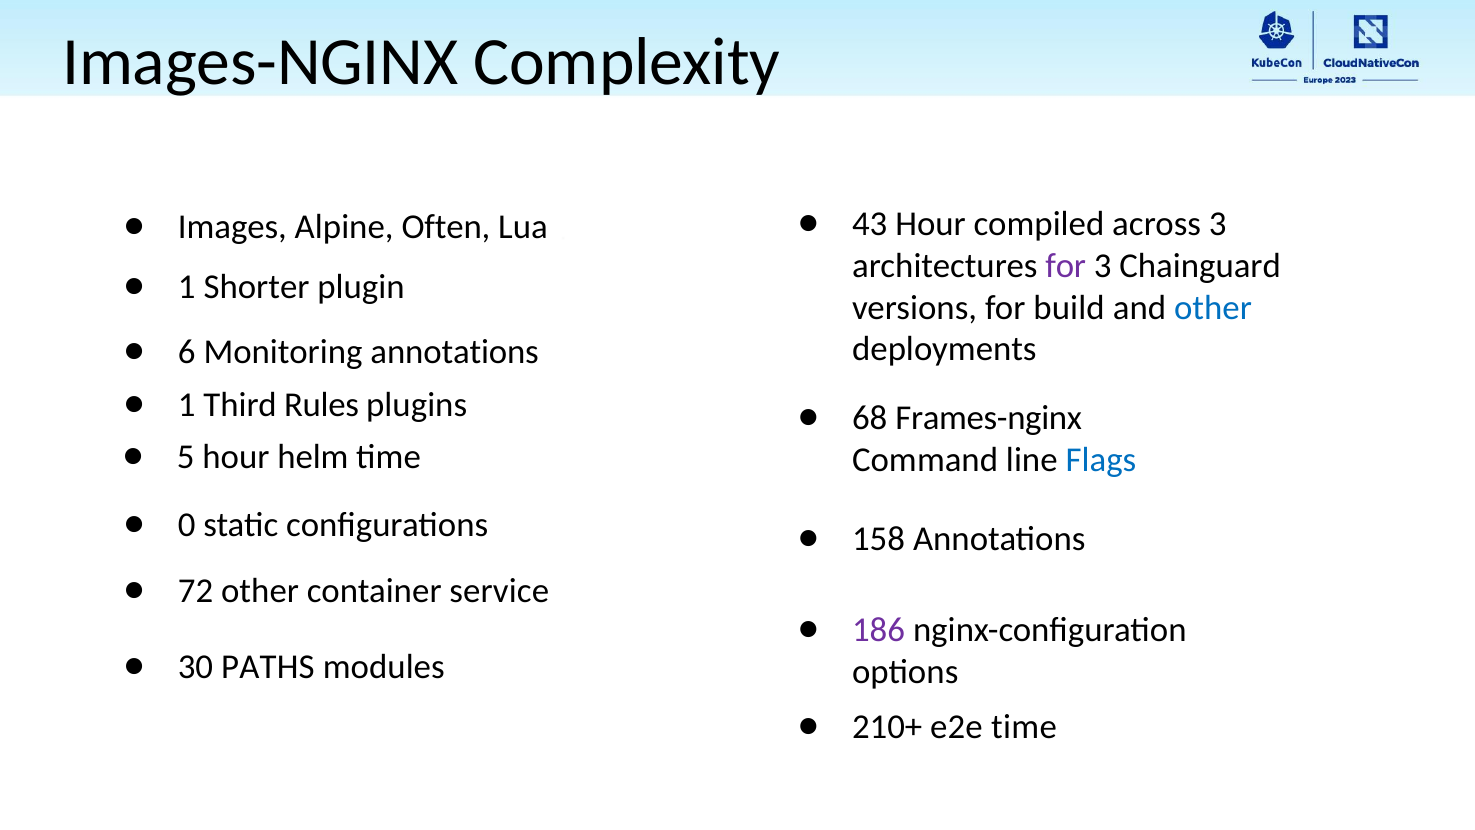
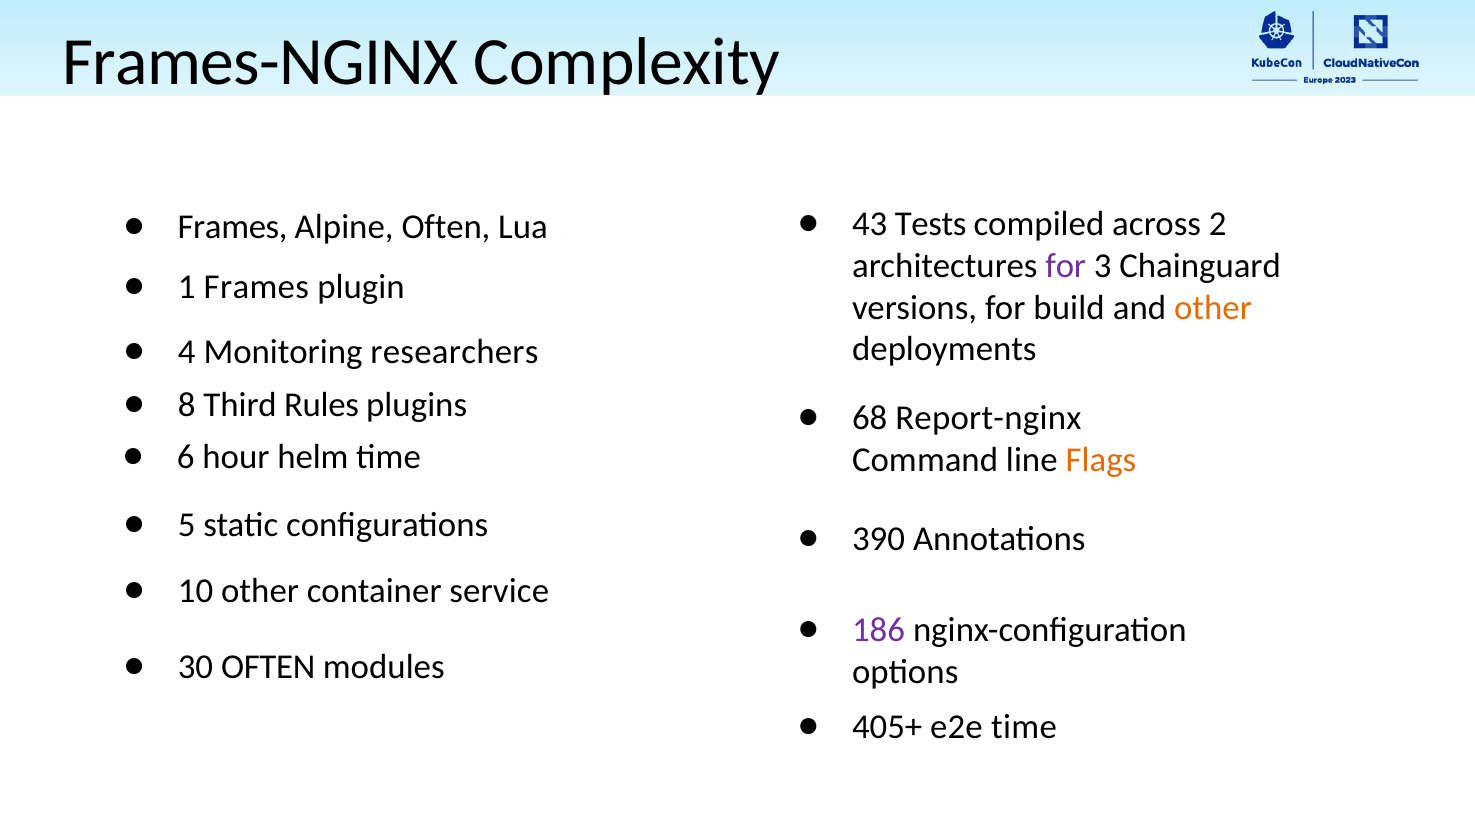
Images-NGINX: Images-NGINX -> Frames-NGINX (261, 62)
43 Hour: Hour -> Tests (931, 224)
across 3: 3 -> 2 (1218, 224)
Images: Images -> Frames (233, 227)
1 Shorter: Shorter -> Frames (256, 287)
other colour: blue -> orange (1213, 307)
6: 6 -> 4 (187, 352)
Monitoring annotations: annotations -> researchers (454, 352)
1: 1 -> 8 (187, 405)
Frames-nginx: Frames-nginx -> Report-nginx (988, 418)
5: 5 -> 6 (186, 457)
Flags colour: blue -> orange (1101, 460)
0: 0 -> 5 (187, 525)
158: 158 -> 390 (879, 538)
72: 72 -> 10 (196, 591)
30 PATHS: PATHS -> OFTEN (268, 667)
210+: 210+ -> 405+ (887, 727)
